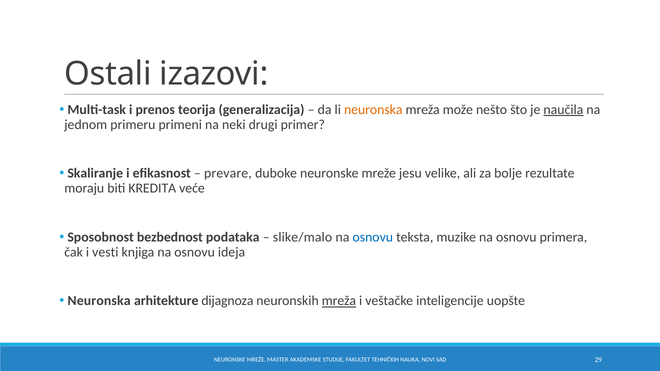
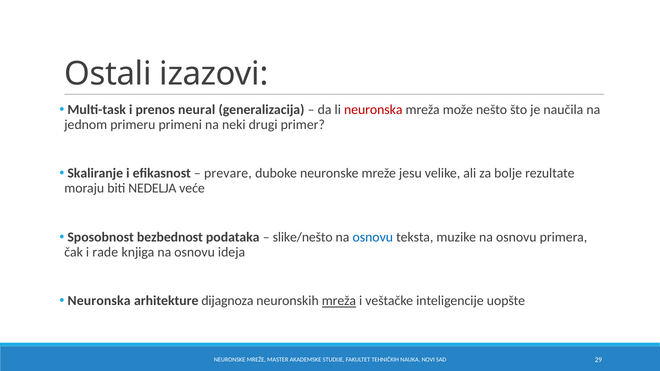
teorija: teorija -> neural (197, 110)
neuronska colour: orange -> red (373, 110)
naučila underline: present -> none (563, 110)
KREDITA: KREDITA -> NEDELJA (152, 188)
slike/malo: slike/malo -> slike/nešto (303, 237)
vesti: vesti -> rade (105, 252)
